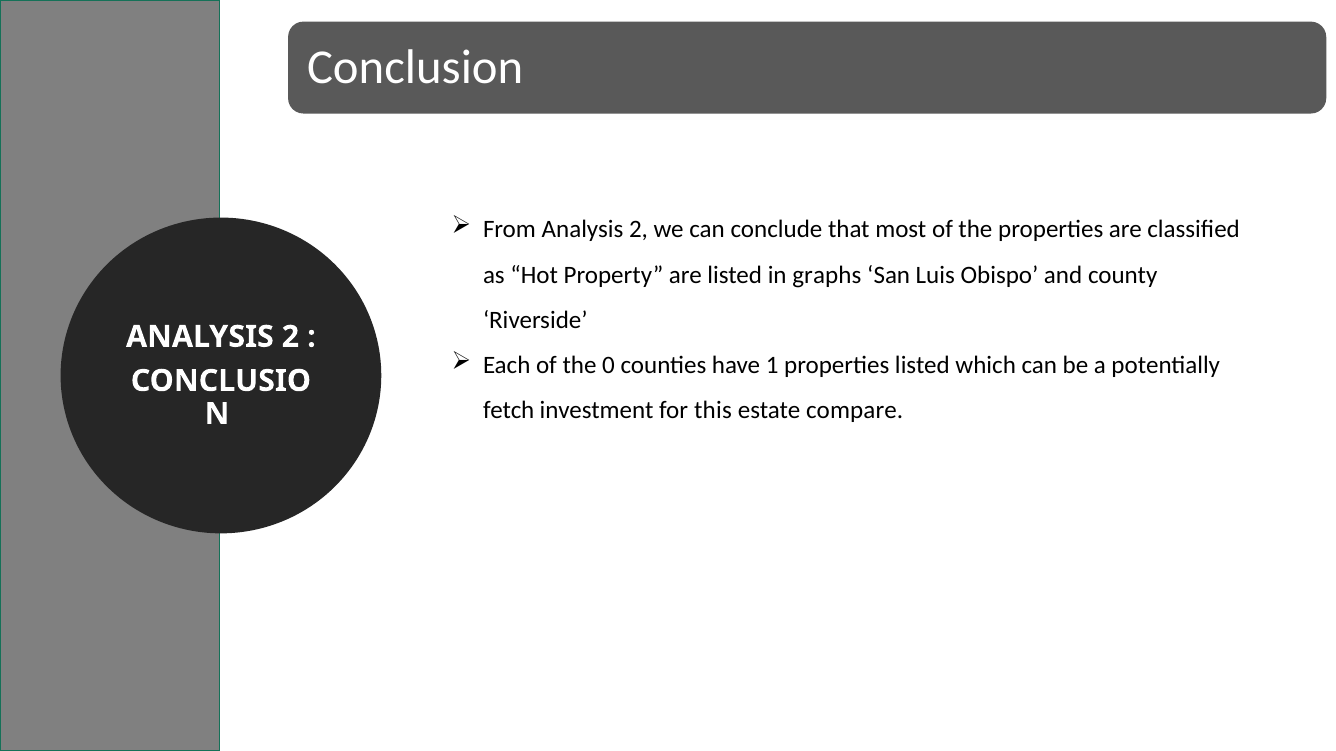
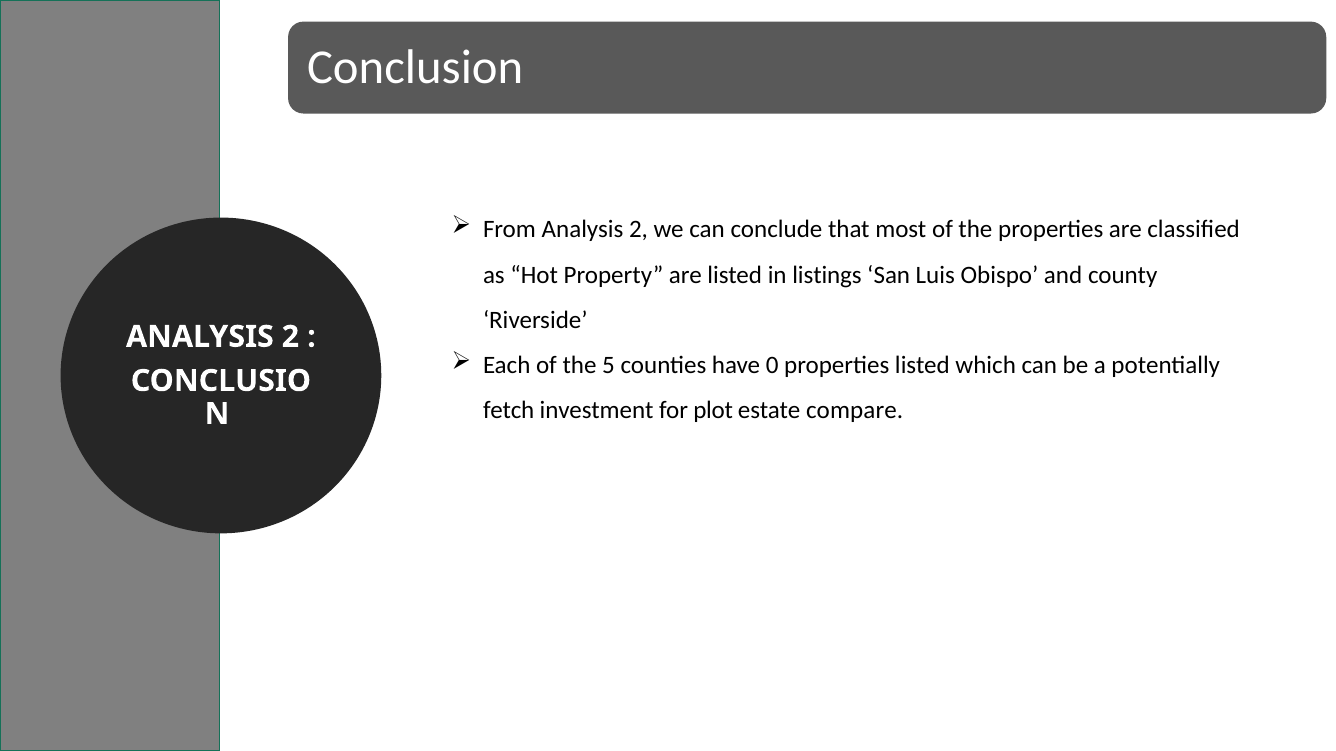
graphs: graphs -> listings (827, 275)
0: 0 -> 5 (609, 365)
1: 1 -> 0 (772, 365)
this: this -> plot (713, 410)
